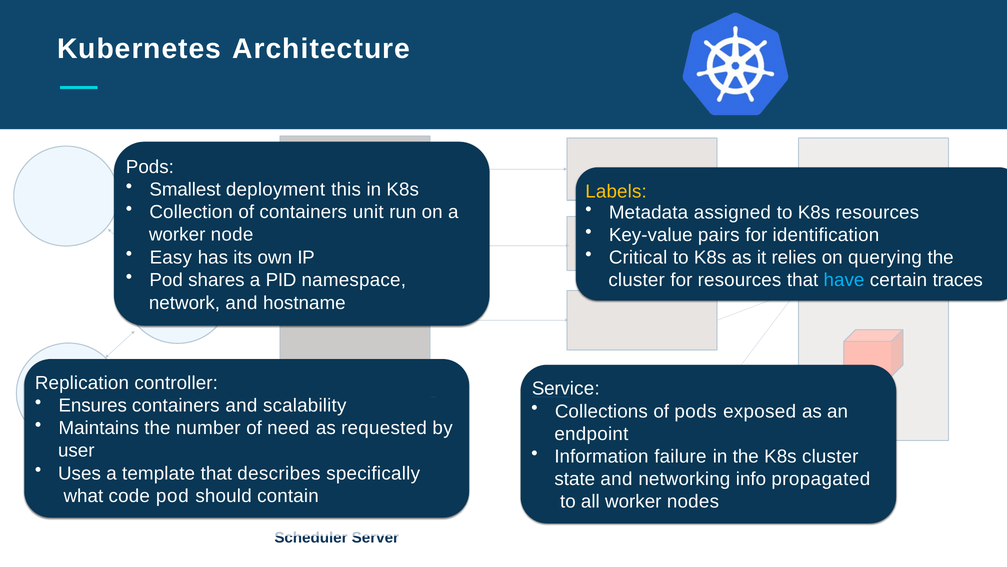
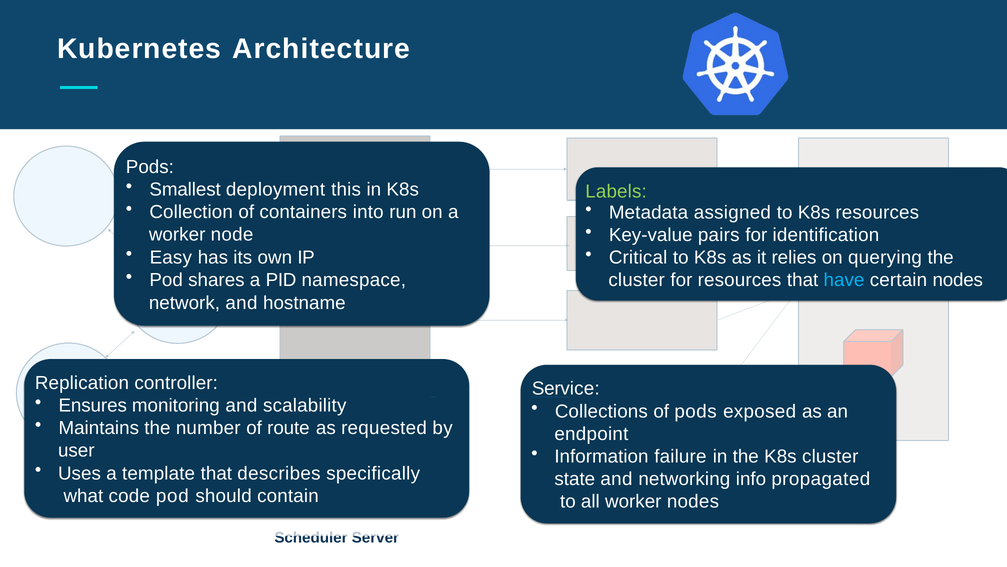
Labels colour: yellow -> light green (616, 191)
unit: unit -> into (368, 212)
certain traces: traces -> nodes (958, 280)
Ensures containers: containers -> monitoring (176, 405)
need: need -> route (288, 428)
